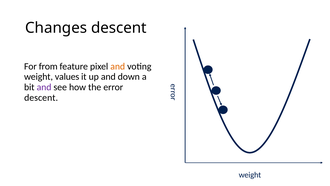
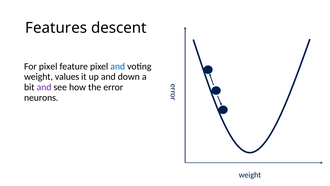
Changes: Changes -> Features (56, 28)
For from: from -> pixel (48, 66)
and colour: orange -> blue (118, 66)
descent: descent -> neurons (41, 97)
